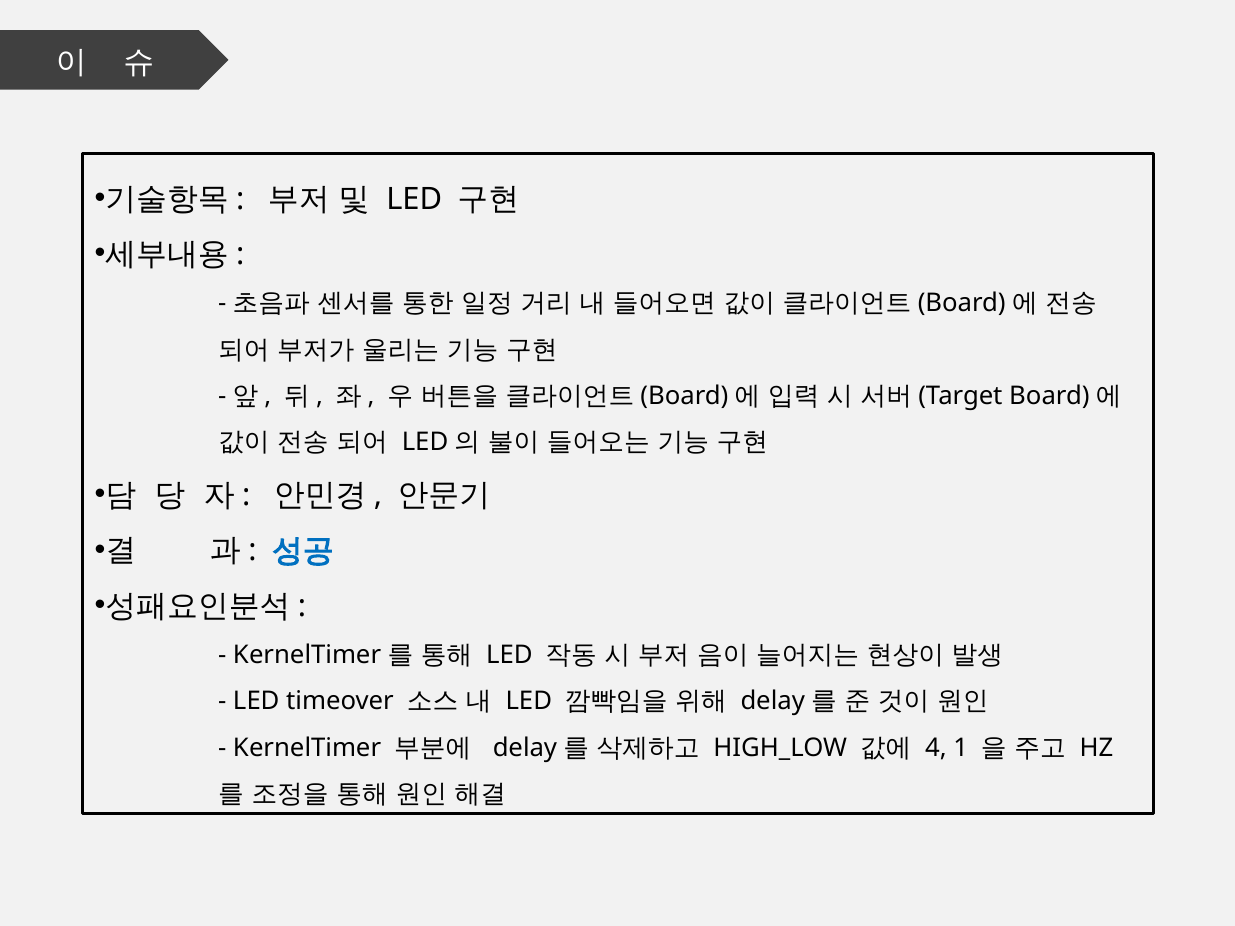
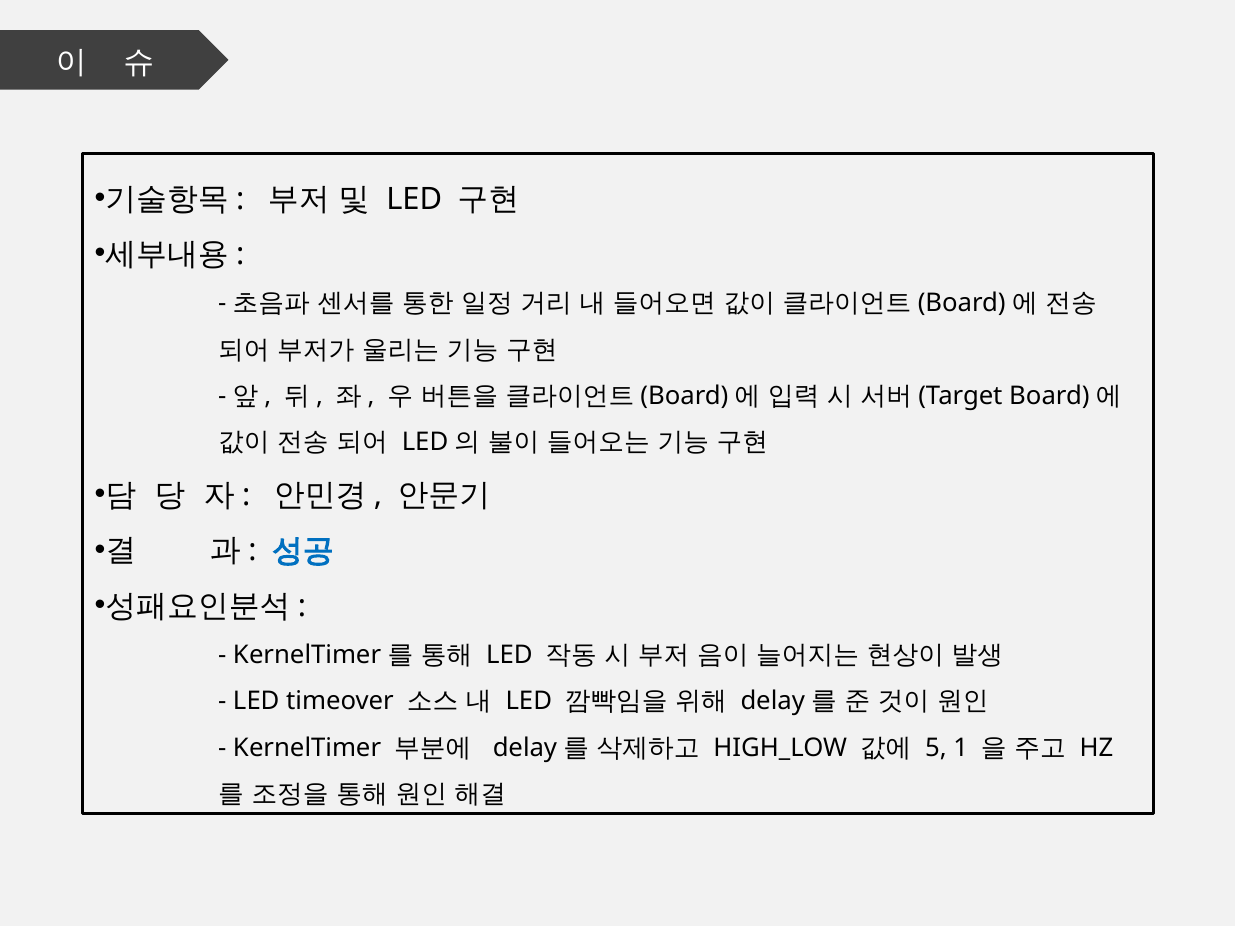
4: 4 -> 5 (936, 748)
